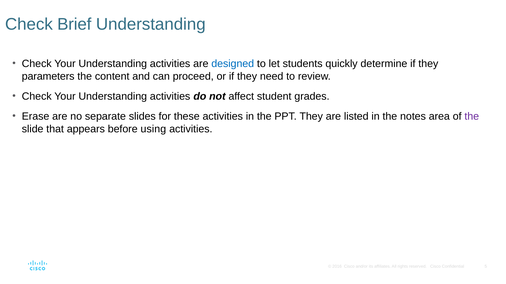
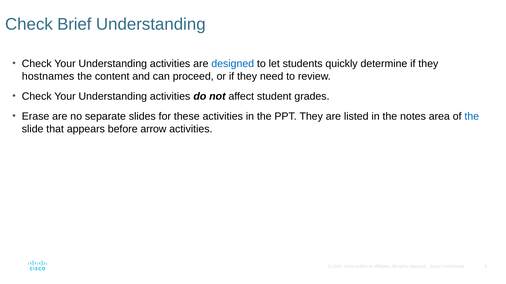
parameters: parameters -> hostnames (48, 77)
the colour: purple -> blue (472, 117)
using: using -> arrow (153, 129)
